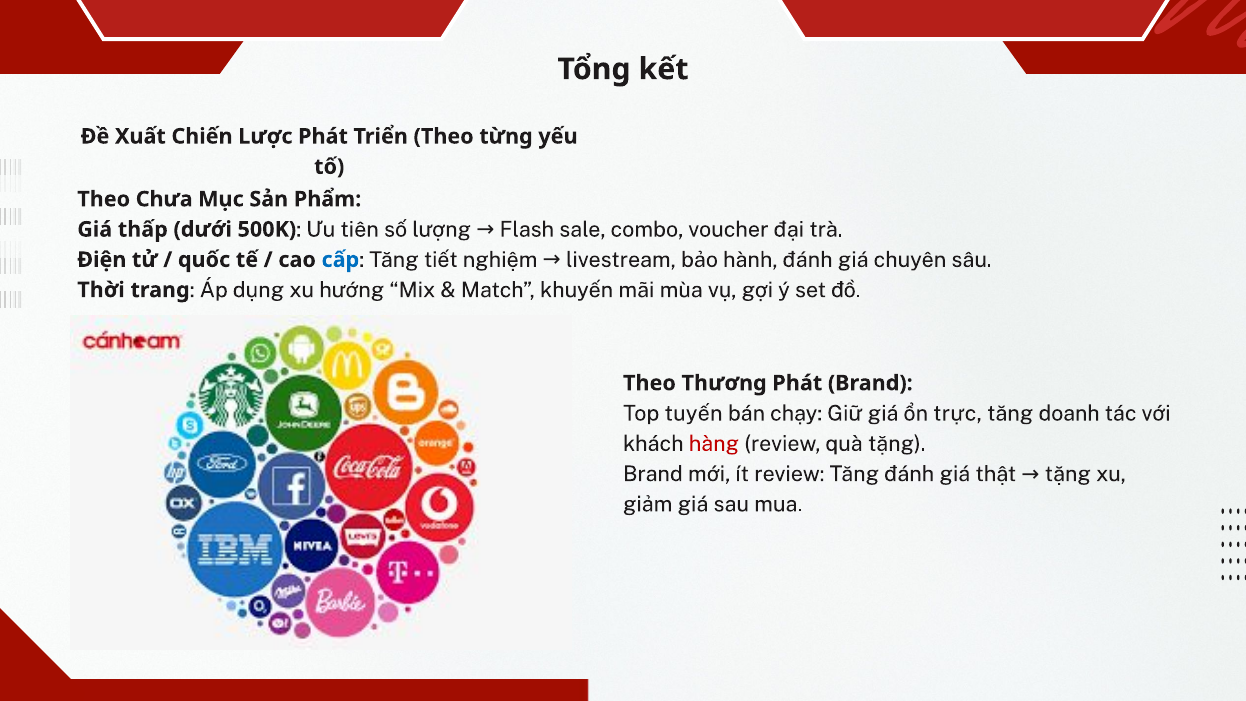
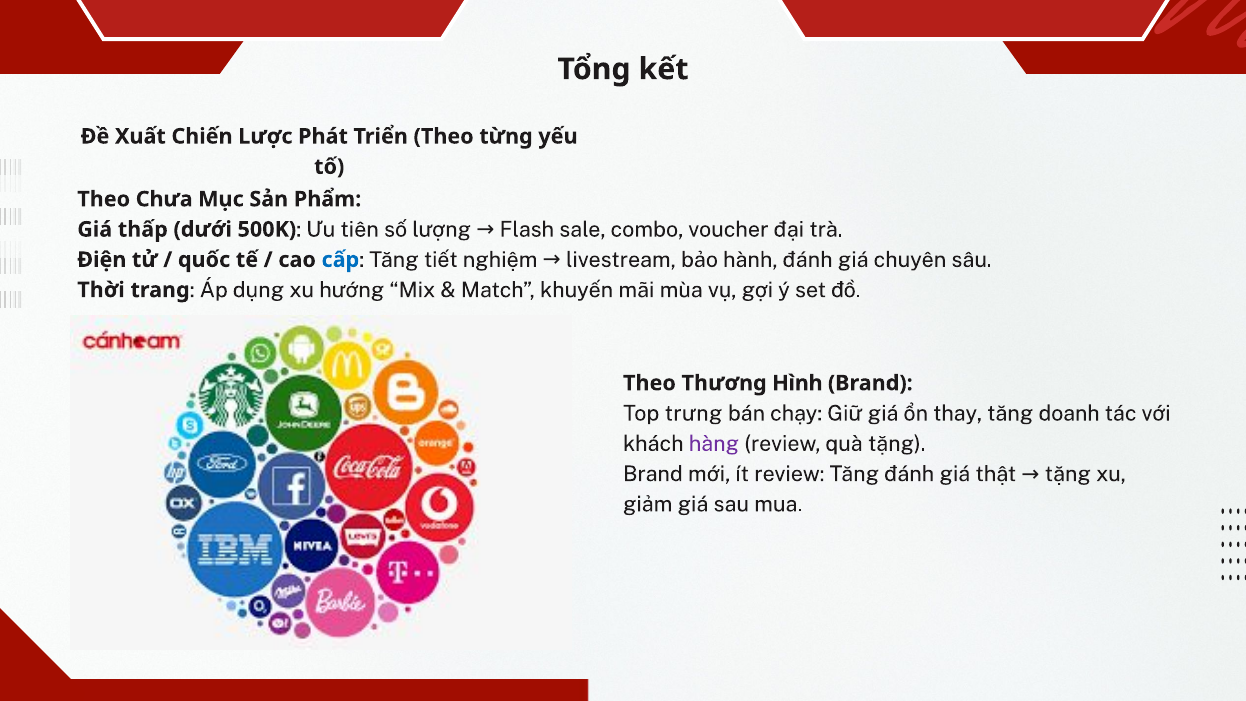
Thương Phát: Phát -> Hình (797, 383)
tuyến: tuyến -> trưng (693, 413)
trực: trực -> thay (958, 413)
hàng colour: red -> purple (714, 444)
